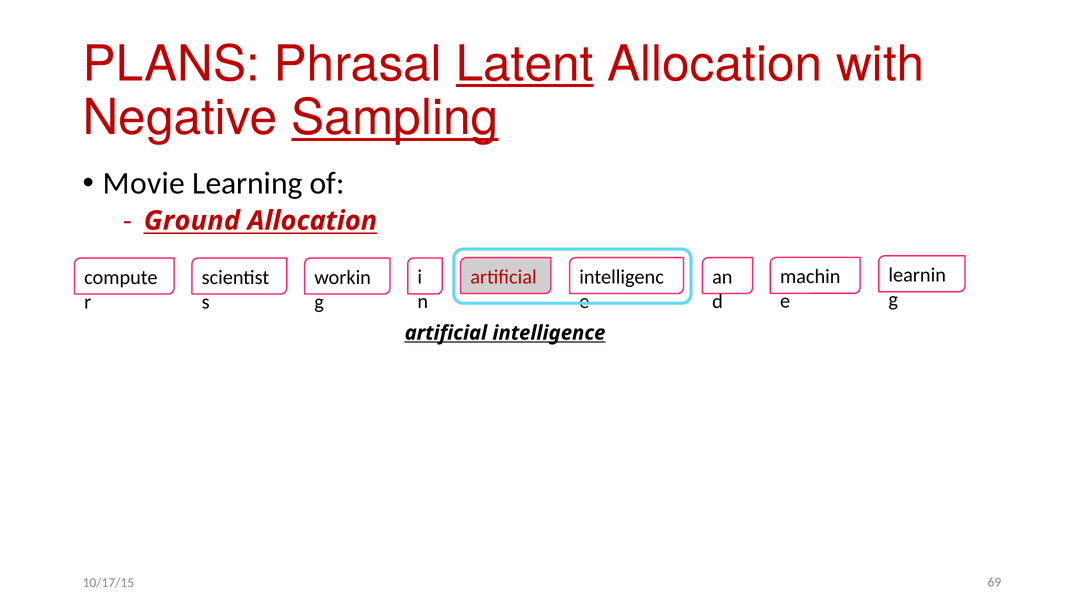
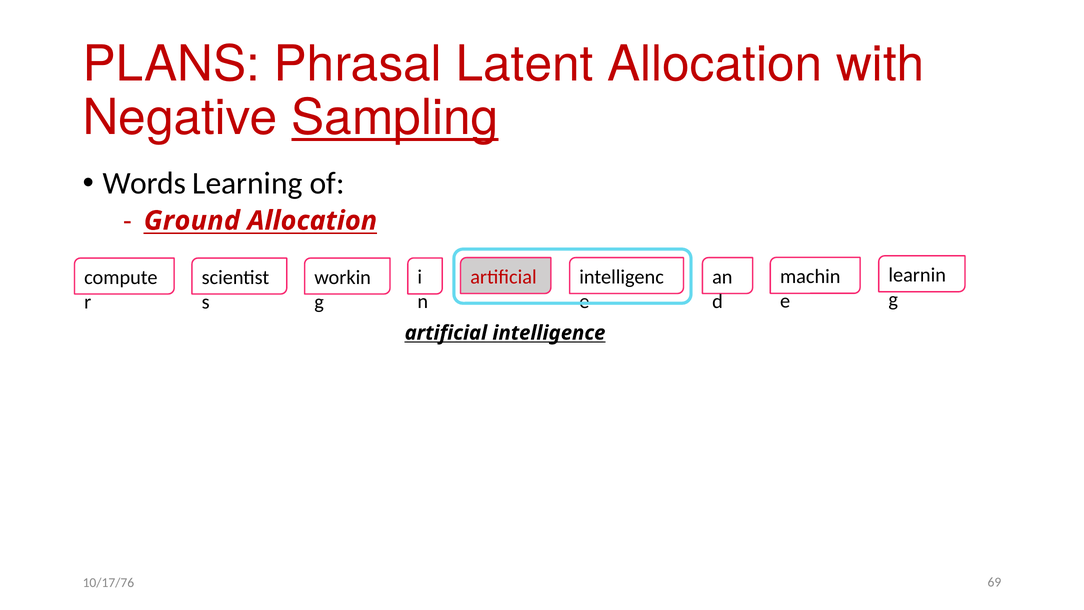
Latent underline: present -> none (525, 64)
Movie: Movie -> Words (144, 183)
10/17/15: 10/17/15 -> 10/17/76 (108, 582)
